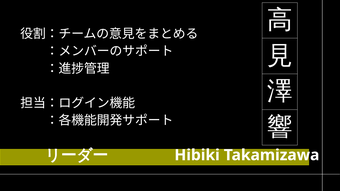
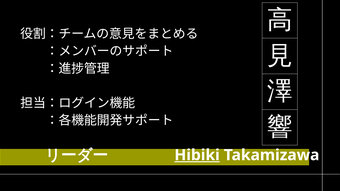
Hibiki underline: none -> present (197, 155)
